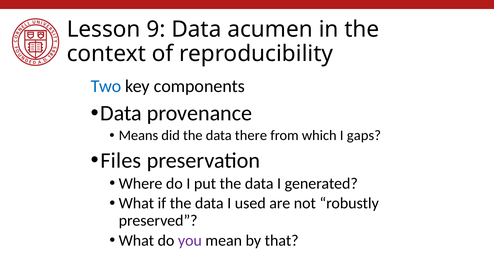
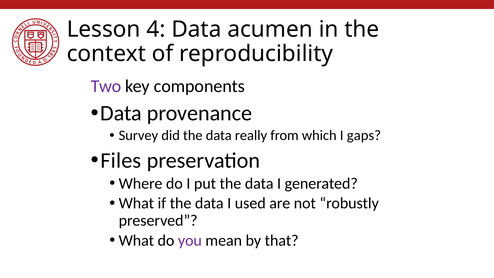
9: 9 -> 4 (156, 29)
Two colour: blue -> purple (106, 86)
Means: Means -> Survey (138, 135)
there: there -> really (251, 135)
